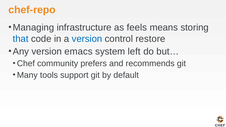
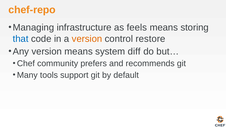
version colour: blue -> orange (87, 39)
version emacs: emacs -> means (79, 52)
left: left -> diff (134, 52)
